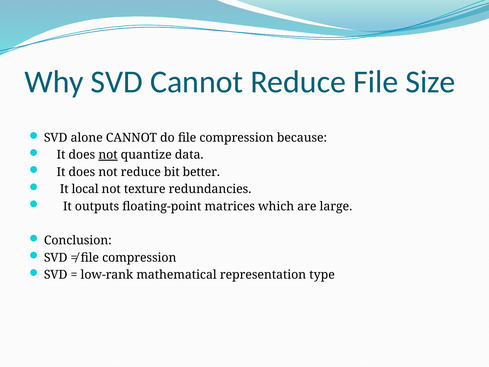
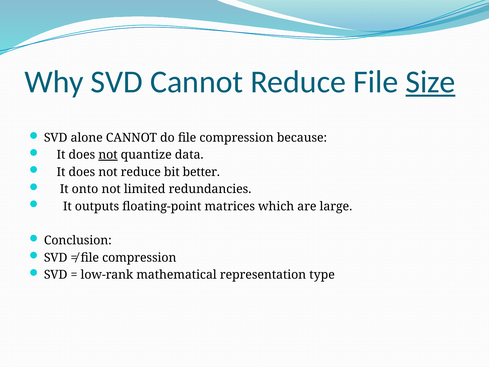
Size underline: none -> present (431, 82)
local: local -> onto (85, 189)
texture: texture -> limited (145, 189)
